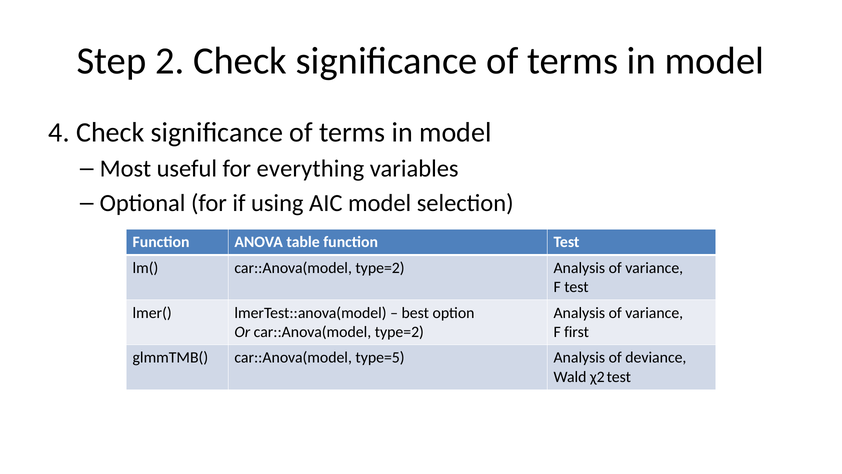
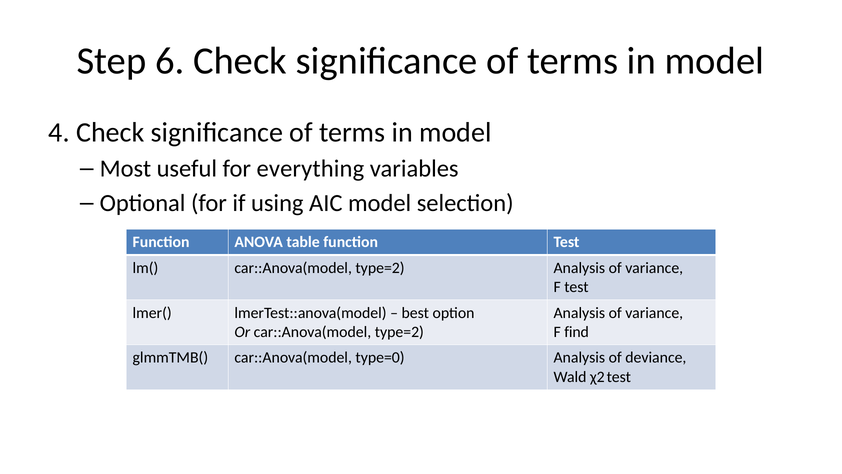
2: 2 -> 6 (170, 61)
first: first -> find (577, 332)
type=5: type=5 -> type=0 (380, 357)
